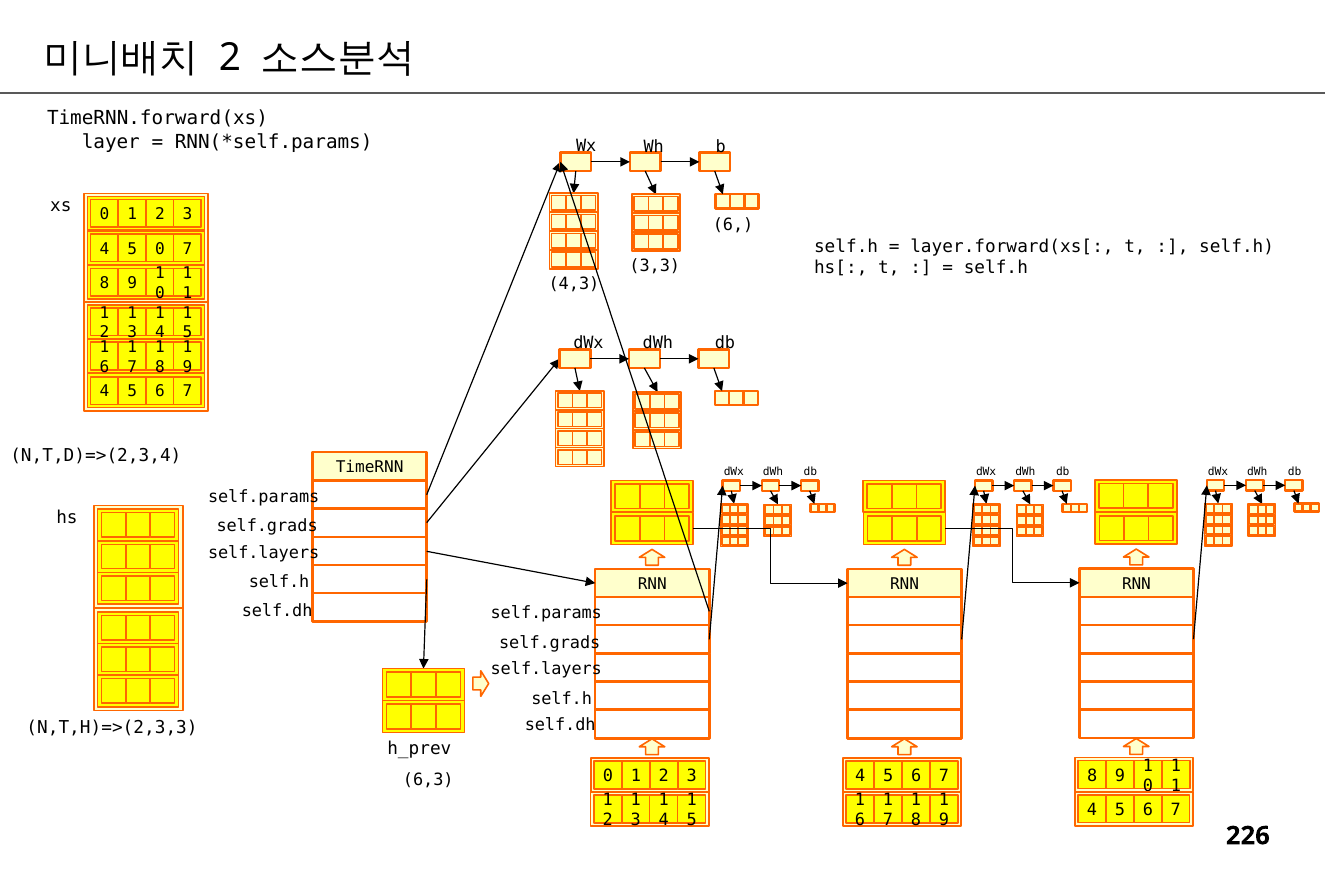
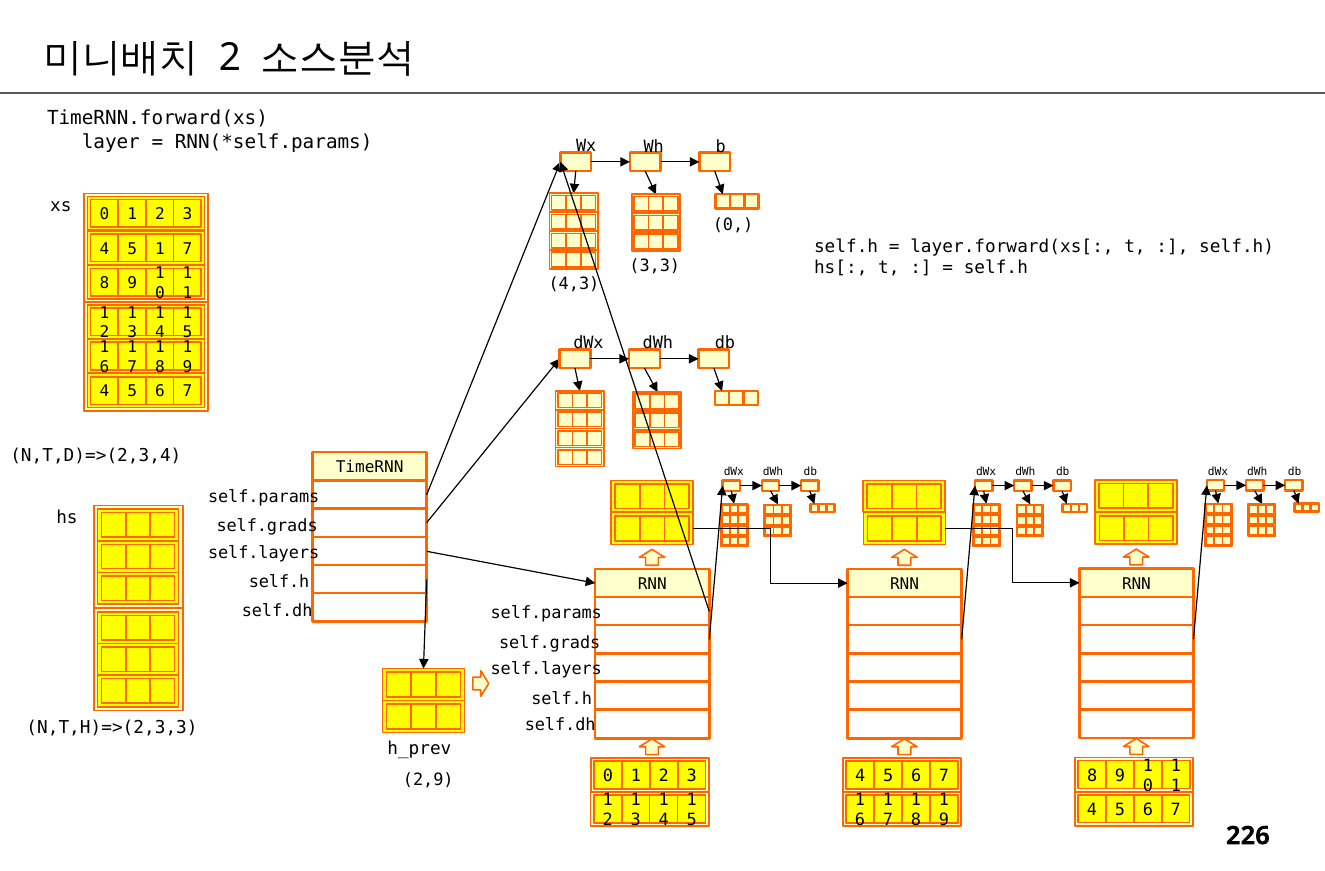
6: 6 -> 0 (733, 224)
4 5 0: 0 -> 1 (160, 249)
6,3: 6,3 -> 2,9 (428, 779)
